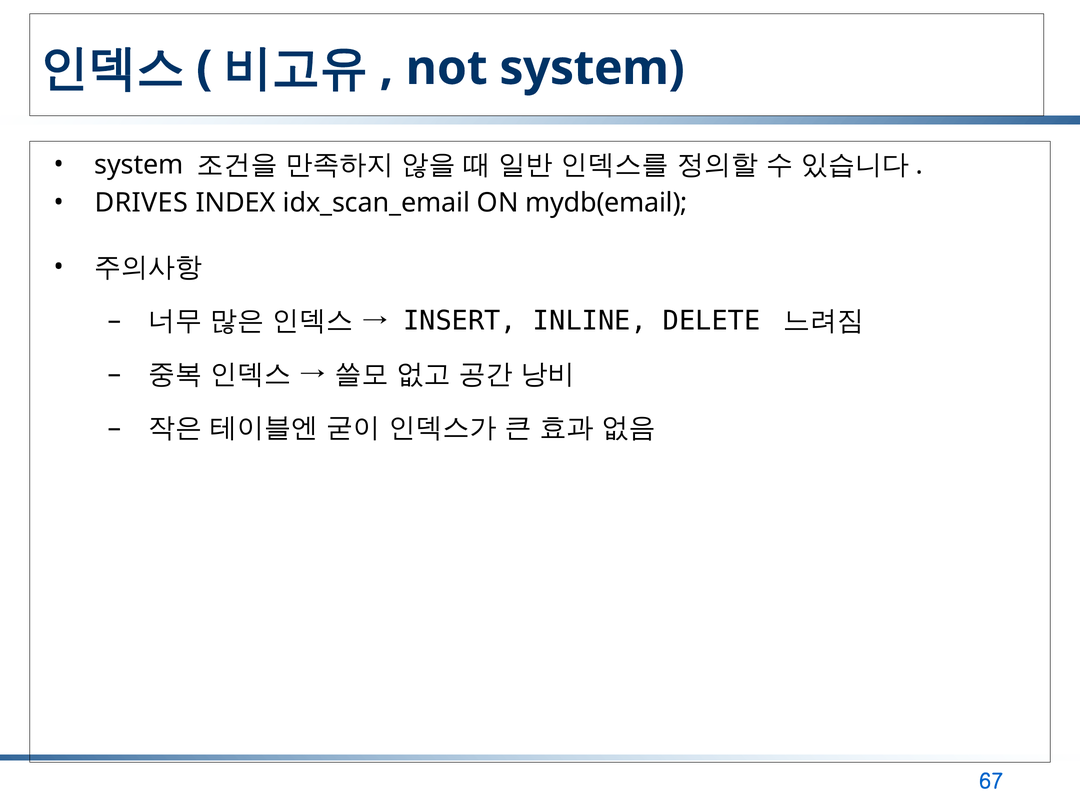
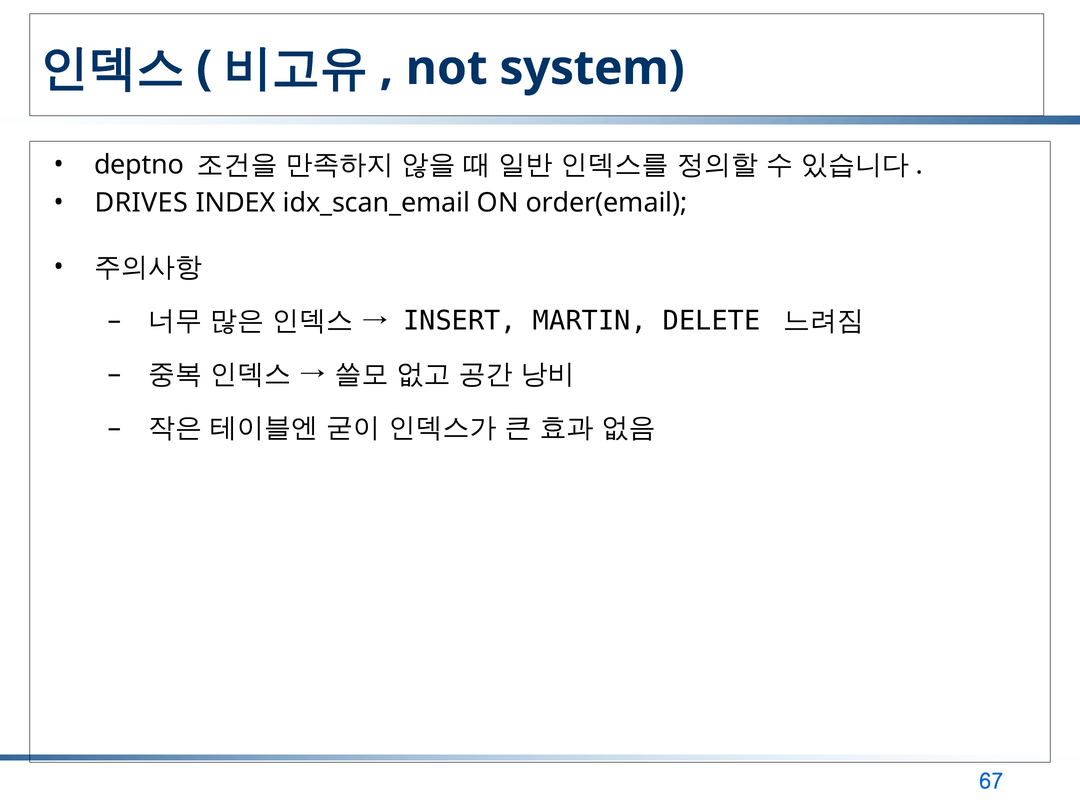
system: system -> deptno (139, 165)
mydb(email: mydb(email -> order(email (606, 203)
INLINE: INLINE -> MARTIN (590, 321)
